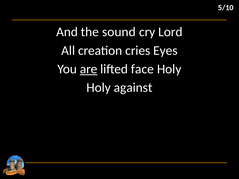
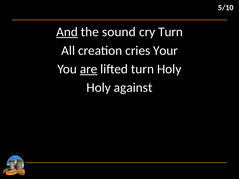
And underline: none -> present (67, 32)
cry Lord: Lord -> Turn (171, 32)
Eyes: Eyes -> Your (165, 51)
lifted face: face -> turn (142, 69)
